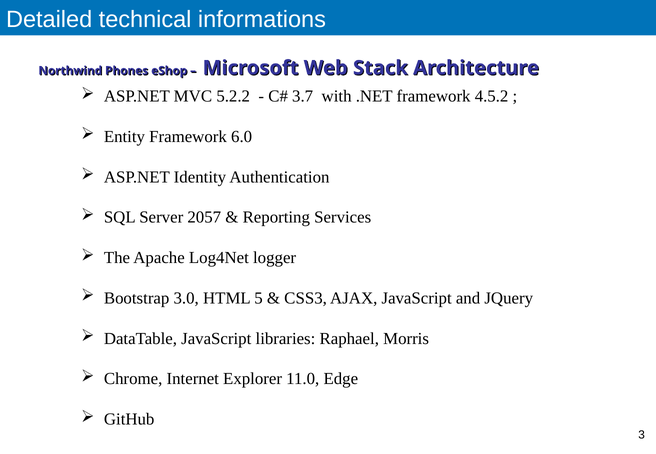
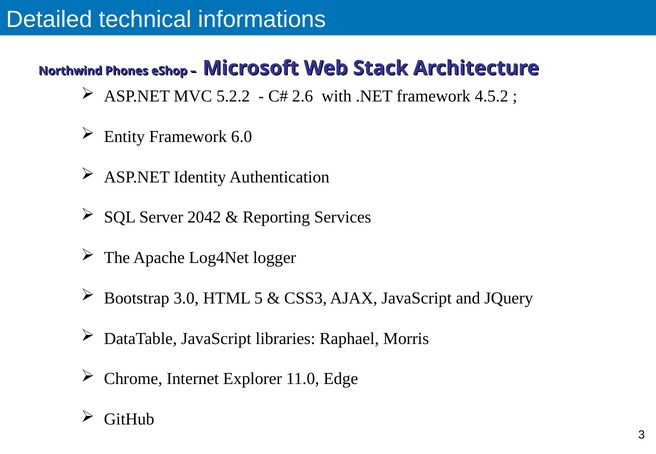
3.7: 3.7 -> 2.6 (303, 96)
2057: 2057 -> 2042 (204, 217)
